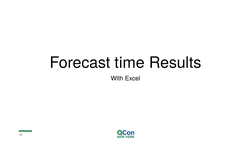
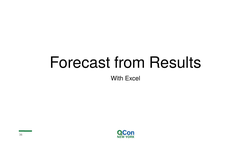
time: time -> from (130, 63)
